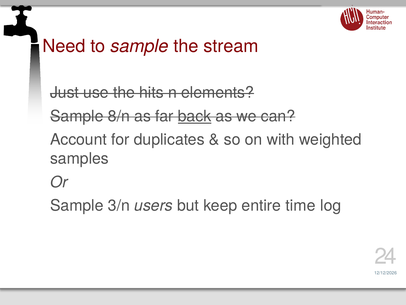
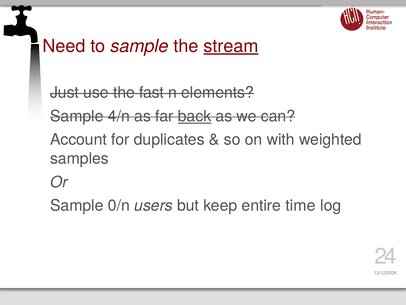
stream underline: none -> present (231, 46)
hits: hits -> fast (152, 93)
8/n: 8/n -> 4/n (119, 116)
3/n: 3/n -> 0/n (119, 205)
